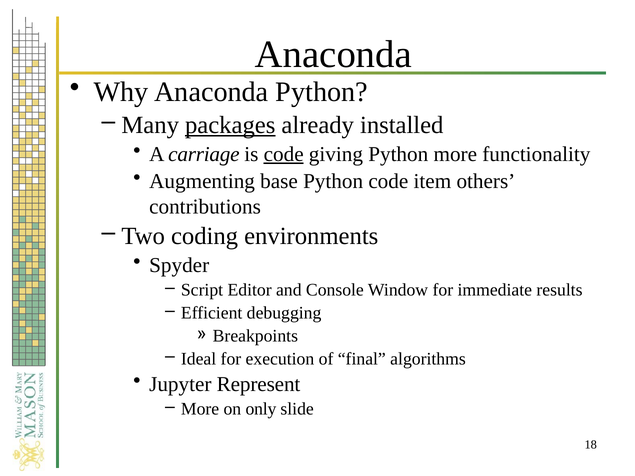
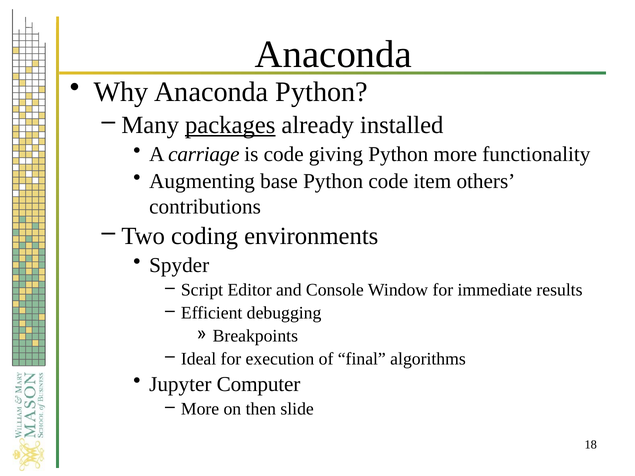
code underline: present -> none (284, 154)
Represent: Represent -> Computer (259, 384)
only: only -> then (261, 409)
